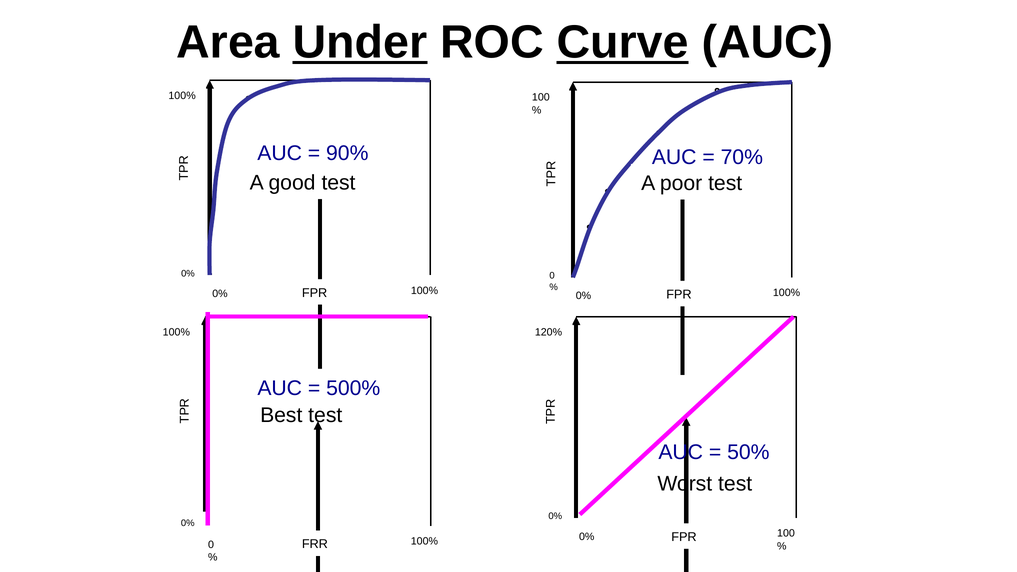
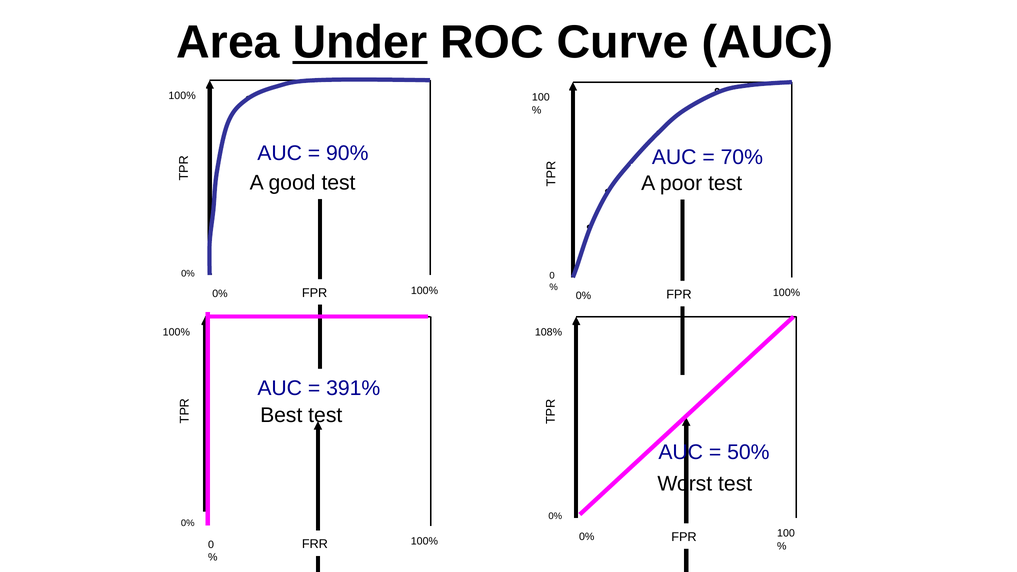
Curve underline: present -> none (623, 43)
120%: 120% -> 108% (548, 332)
500%: 500% -> 391% (353, 388)
